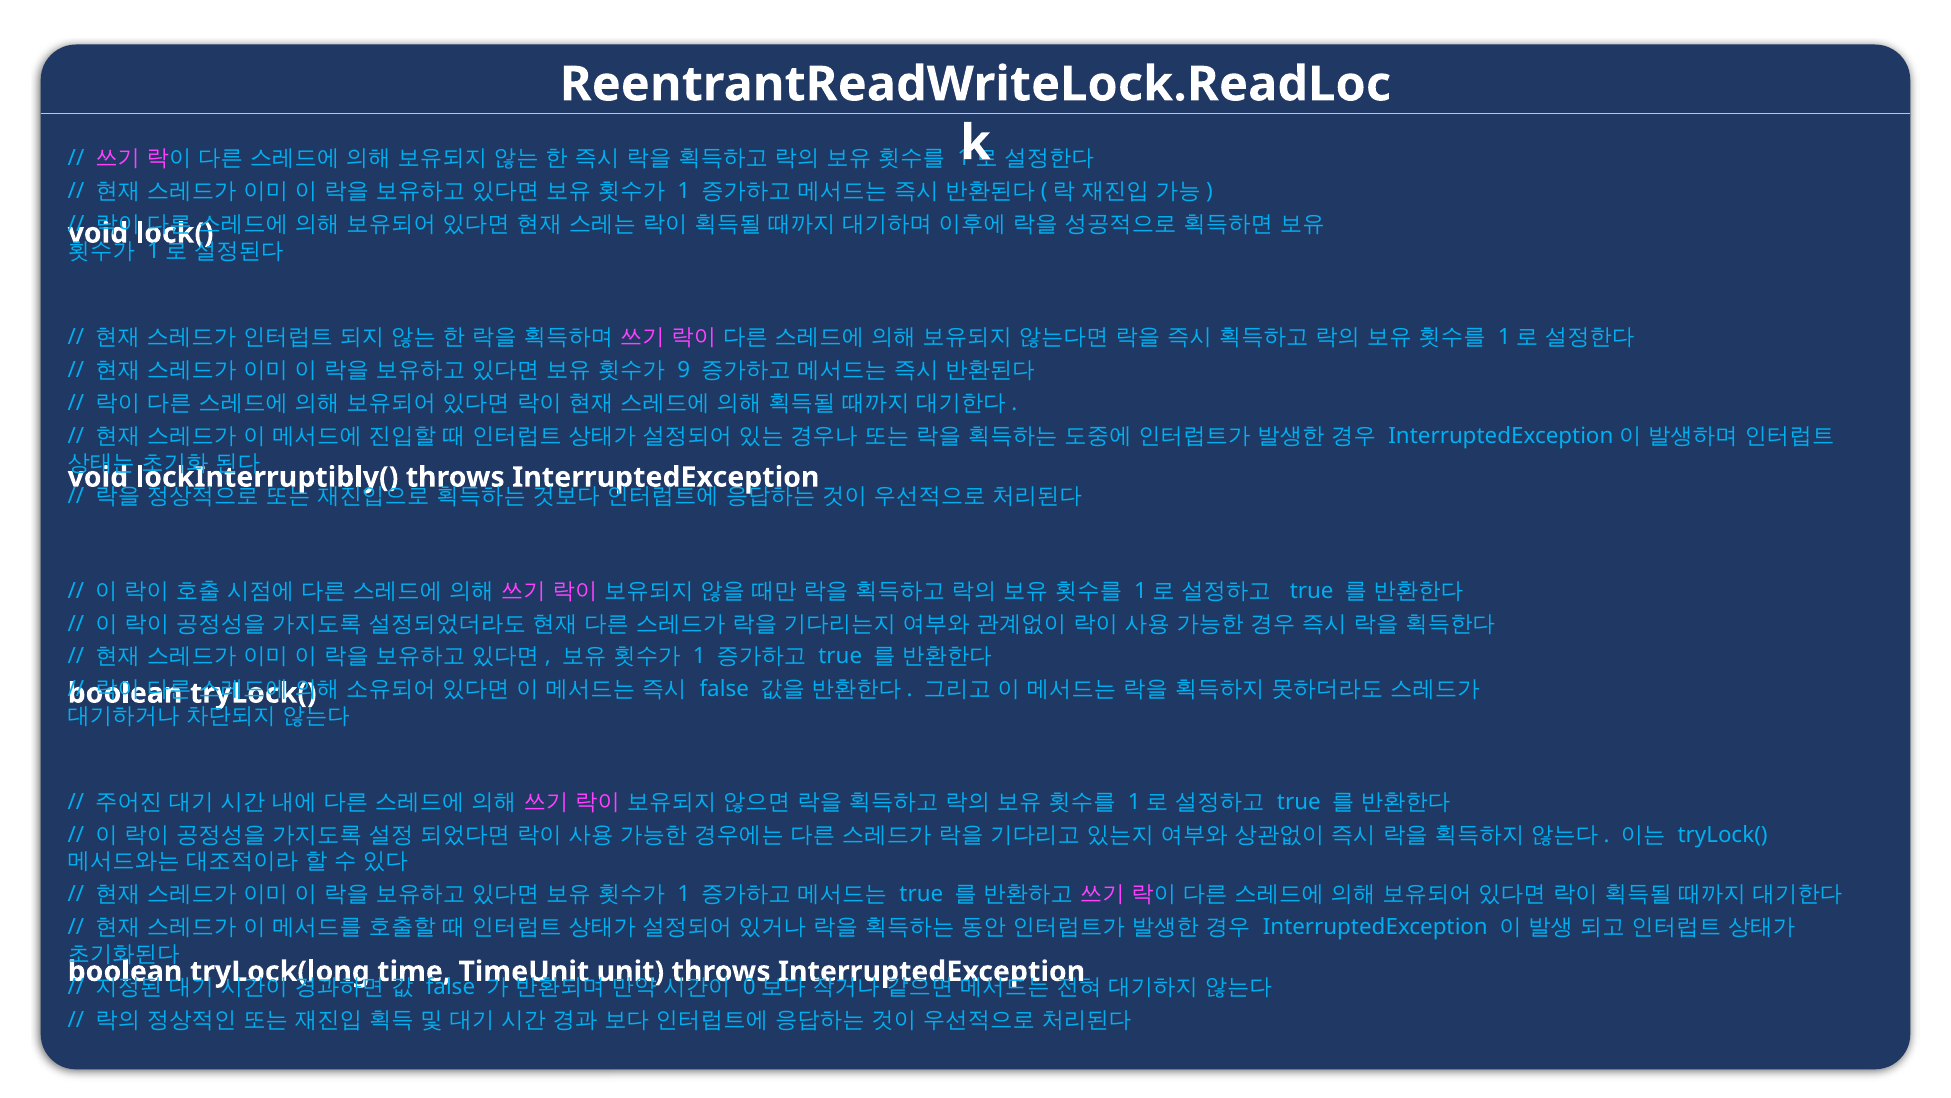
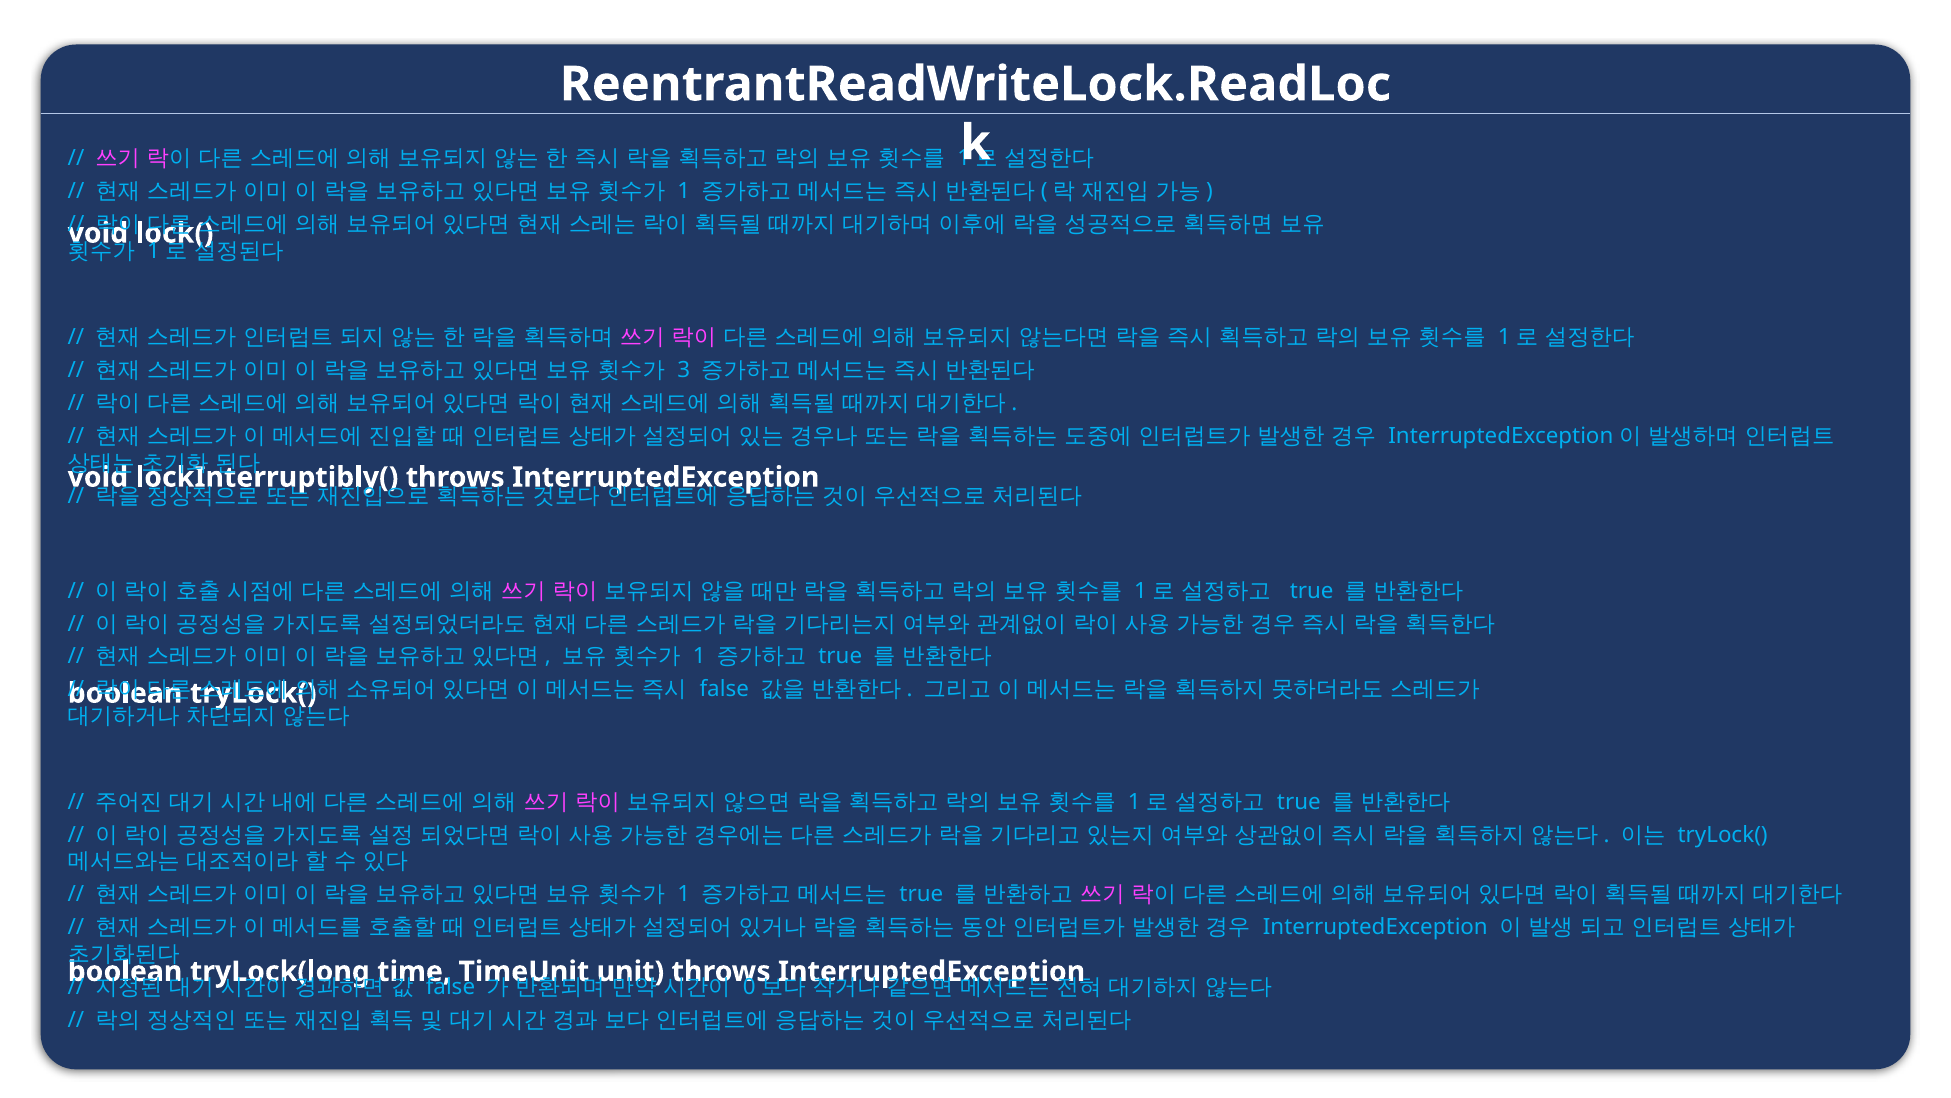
9: 9 -> 3 (684, 370)
